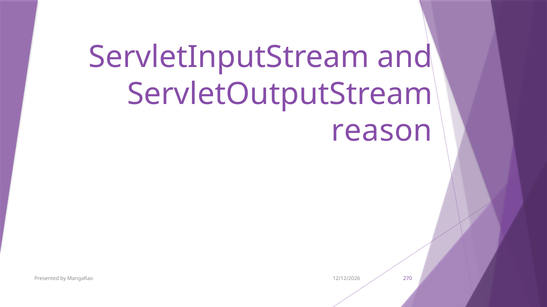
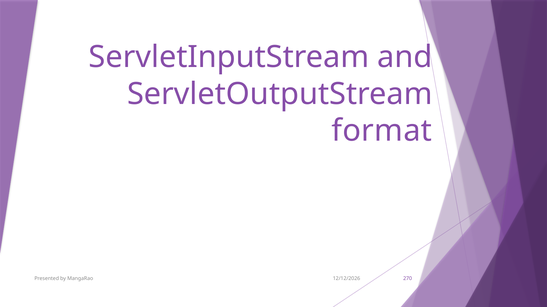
reason: reason -> format (382, 131)
